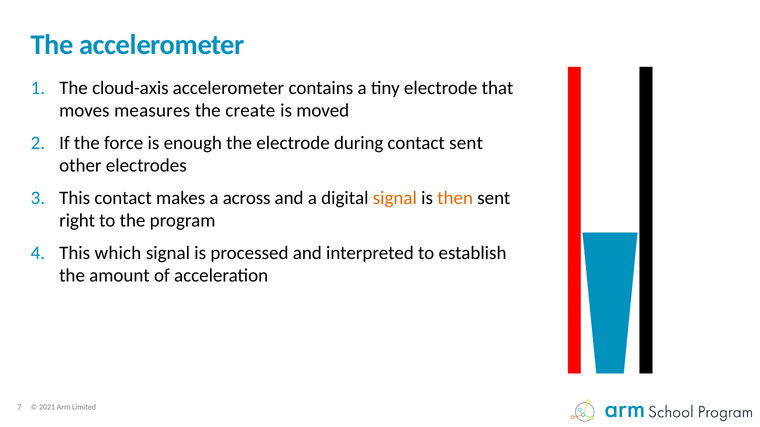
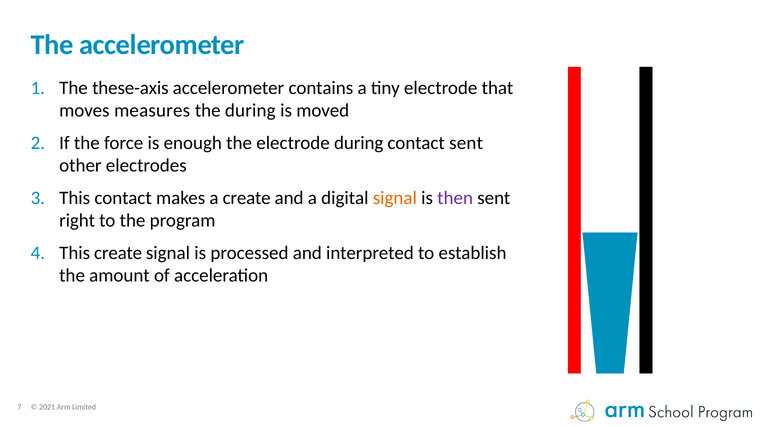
cloud-axis: cloud-axis -> these-axis (130, 88)
the create: create -> during (250, 111)
a across: across -> create (247, 198)
then colour: orange -> purple (455, 198)
This which: which -> create (118, 253)
